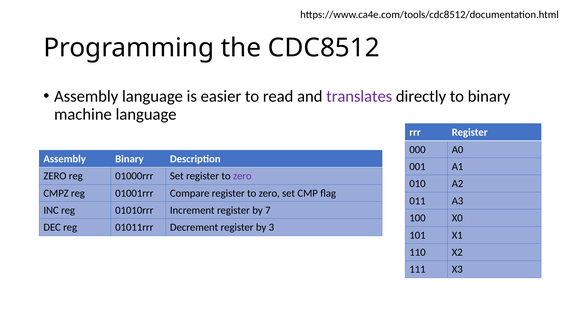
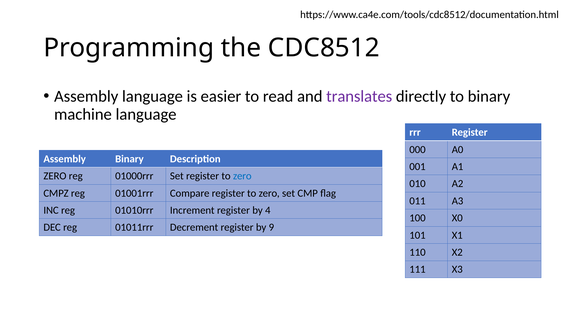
zero colour: purple -> blue (242, 176)
7: 7 -> 4 (268, 210)
3: 3 -> 9 (271, 227)
